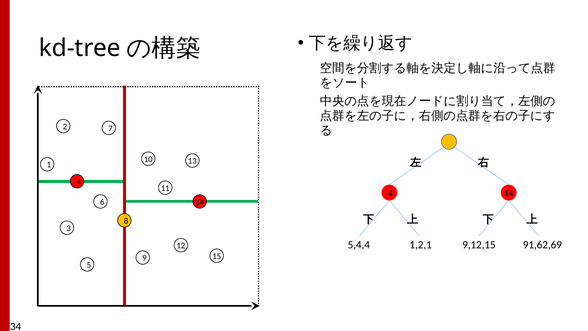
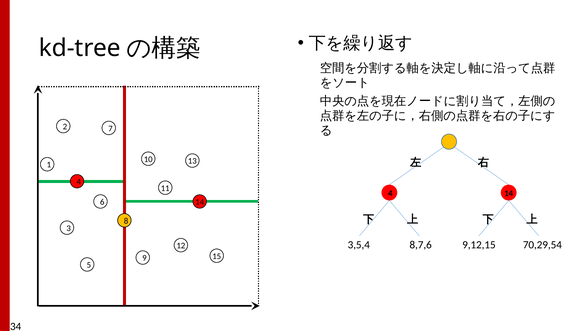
5,4,4: 5,4,4 -> 3,5,4 (359, 245)
1,2,1: 1,2,1 -> 8,7,6 (421, 245)
91,62,69: 91,62,69 -> 70,29,54 (542, 245)
